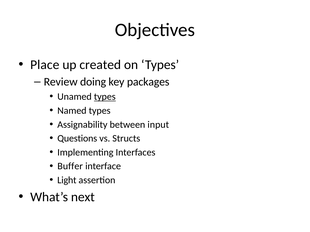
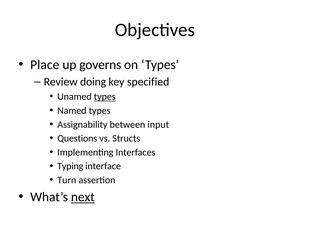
created: created -> governs (100, 65)
packages: packages -> specified (148, 82)
Buffer: Buffer -> Typing (70, 167)
Light: Light -> Turn (67, 181)
next underline: none -> present (83, 197)
